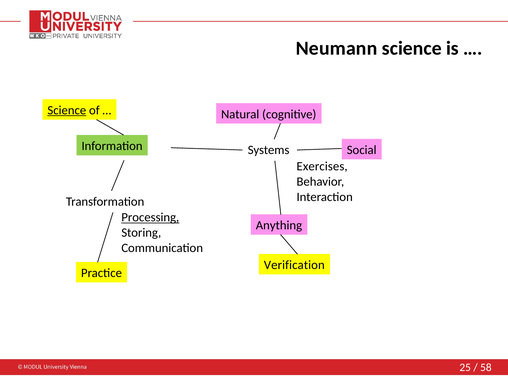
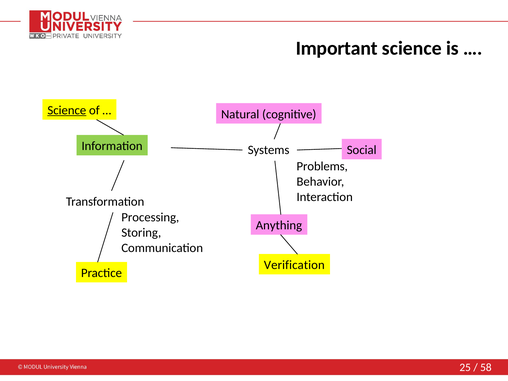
Neumann: Neumann -> Important (337, 48)
Exercises: Exercises -> Problems (322, 166)
Processing underline: present -> none (150, 217)
